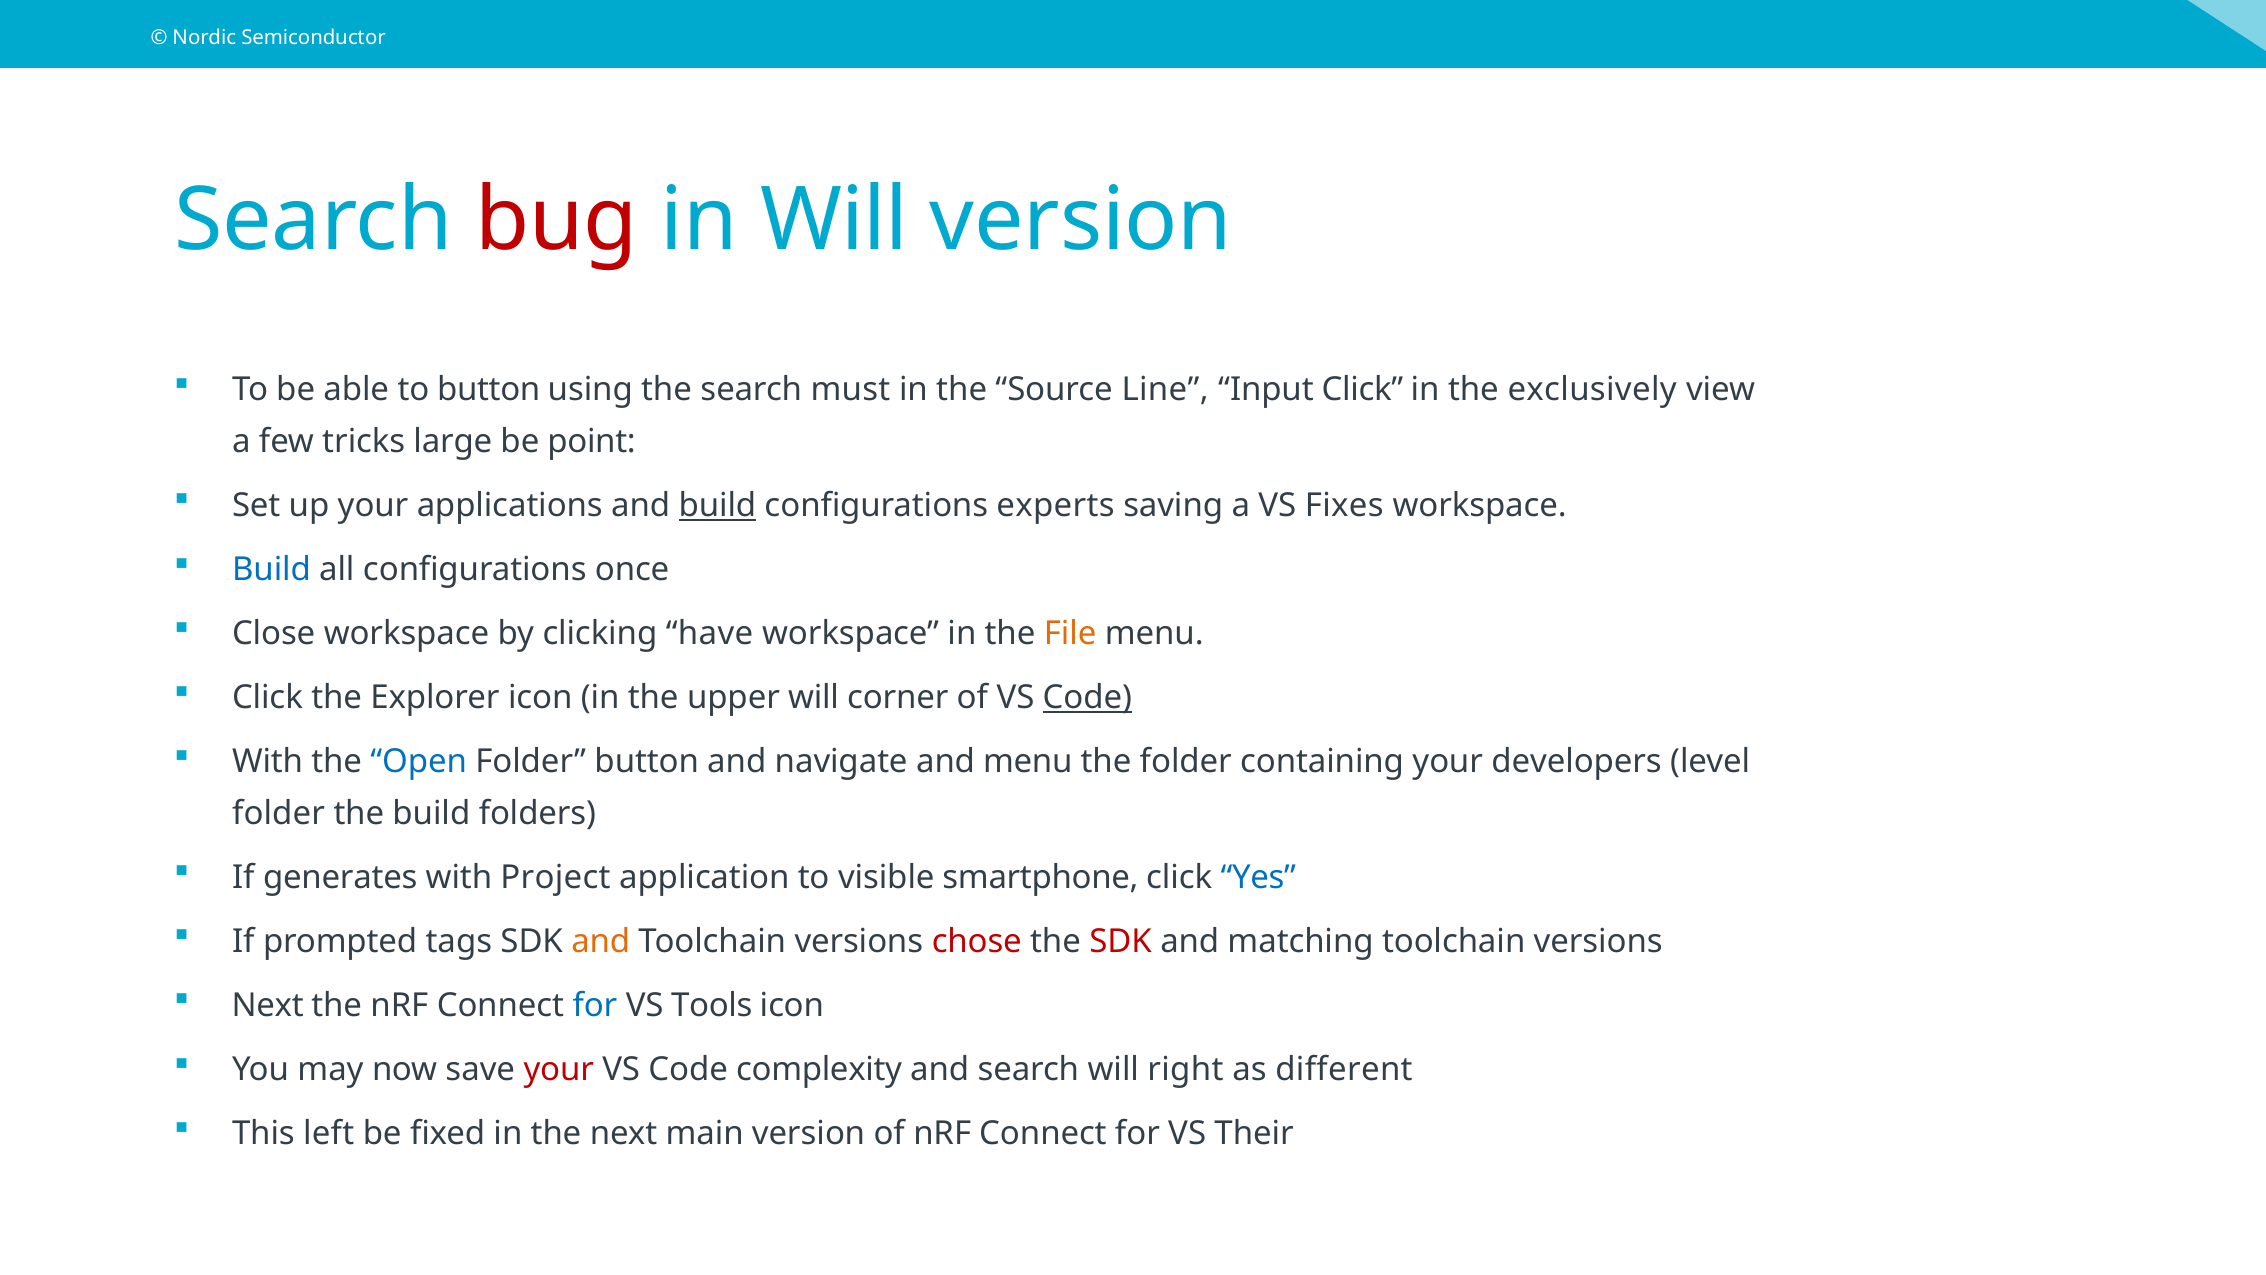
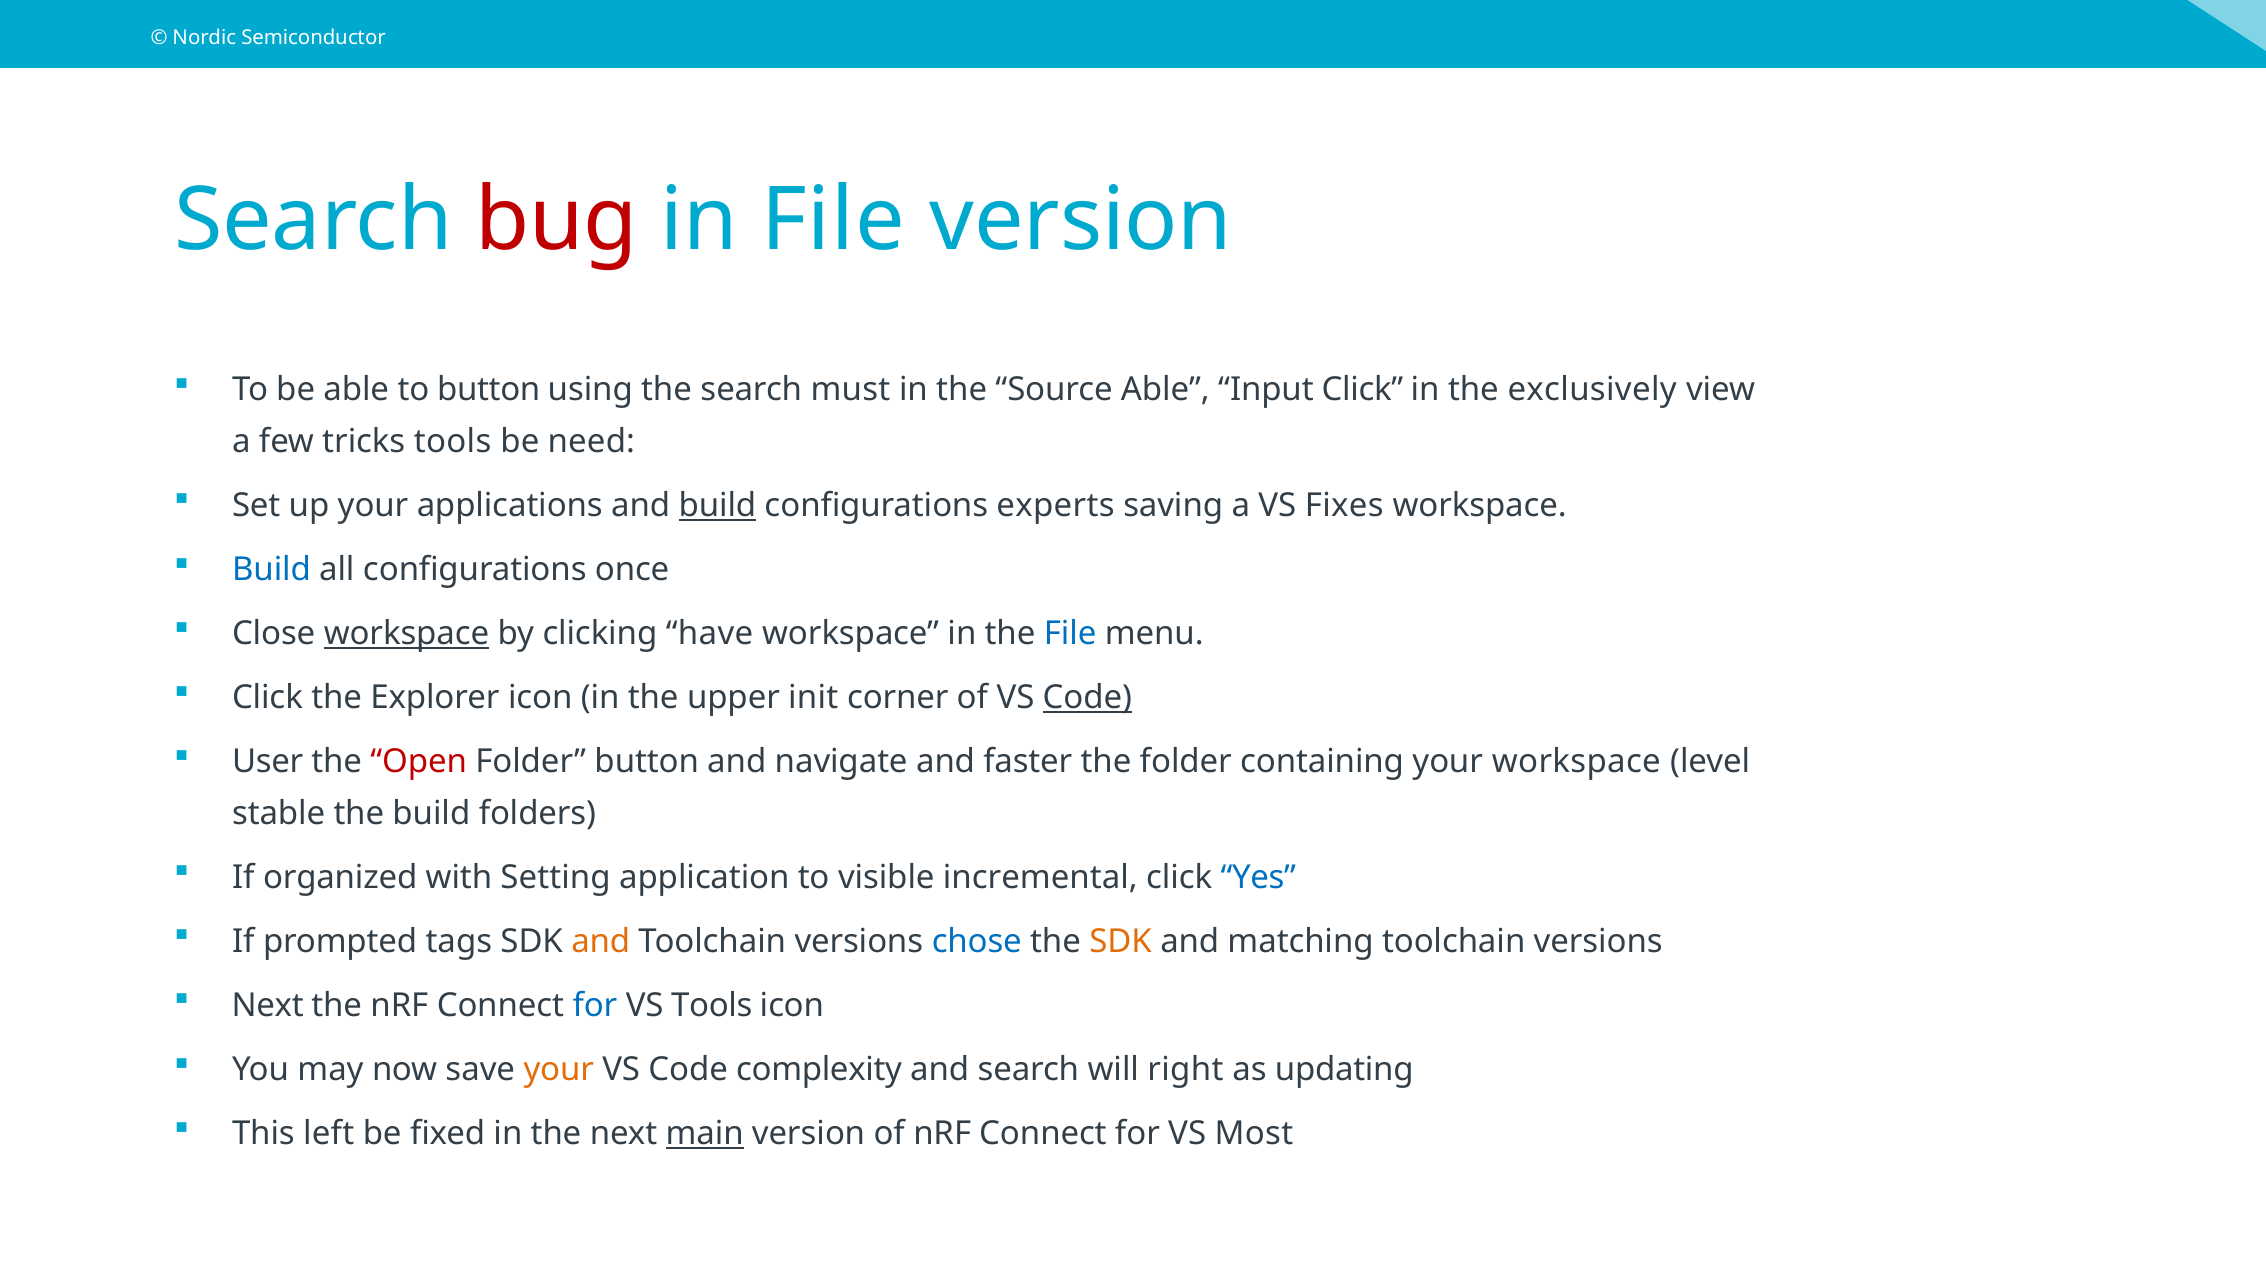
in Will: Will -> File (833, 221)
Source Line: Line -> Able (1165, 390)
tricks large: large -> tools (453, 441)
point: point -> need (591, 441)
workspace underline: none -> present (406, 634)
File colour: orange -> blue (1070, 634)
upper will: will -> init (813, 698)
With: With -> User (268, 762)
Open colour: blue -> red (419, 762)
and menu: menu -> faster (1028, 762)
your developers: developers -> workspace (1576, 762)
folder: folder -> stable (279, 813)
generates: generates -> organized (340, 877)
Project: Project -> Setting (556, 877)
smartphone: smartphone -> incremental (1040, 877)
chose colour: red -> blue (977, 941)
SDK colour: red -> orange (1121, 941)
your colour: red -> orange (559, 1069)
different: different -> updating (1344, 1069)
main underline: none -> present (705, 1133)
Their: Their -> Most (1254, 1133)
